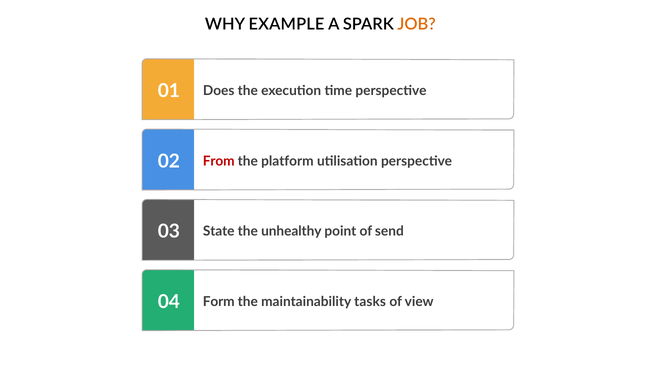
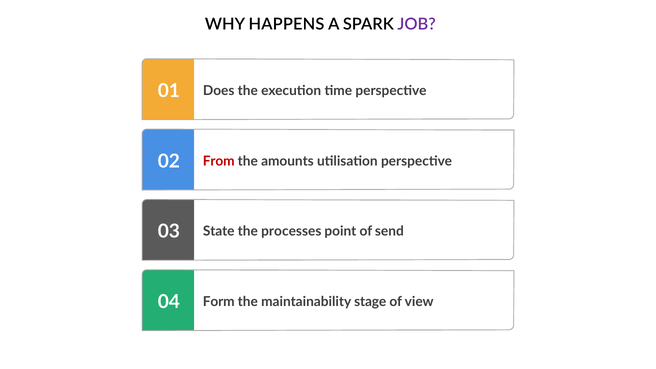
EXAMPLE: EXAMPLE -> HAPPENS (286, 24)
JOB colour: orange -> purple (417, 24)
platform: platform -> amounts (287, 161)
unhealthy: unhealthy -> processes (291, 231)
tasks: tasks -> stage (370, 302)
